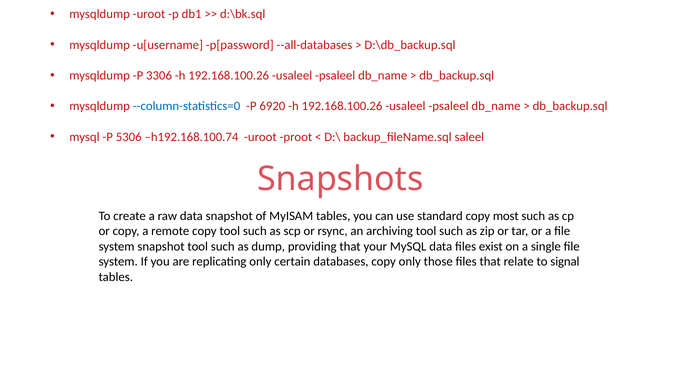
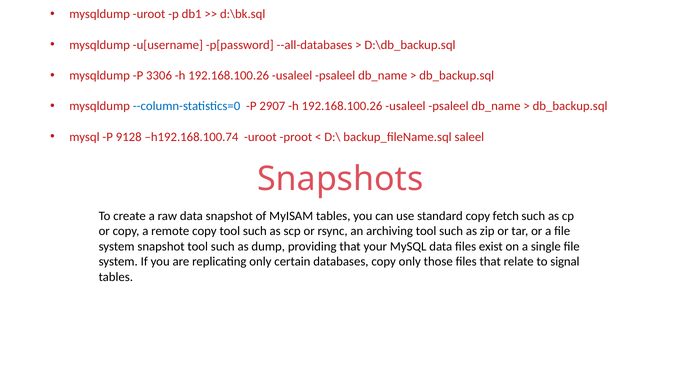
6920: 6920 -> 2907 (272, 106)
5306: 5306 -> 9128 (129, 137)
most: most -> fetch (506, 216)
